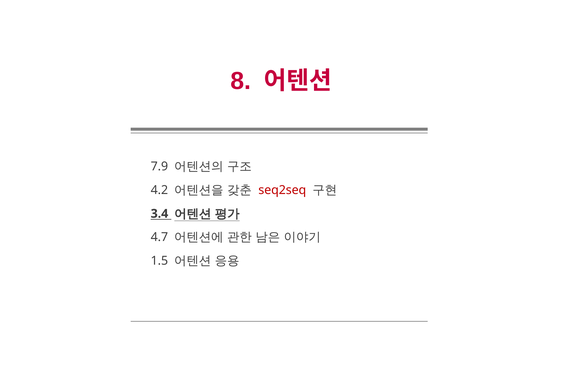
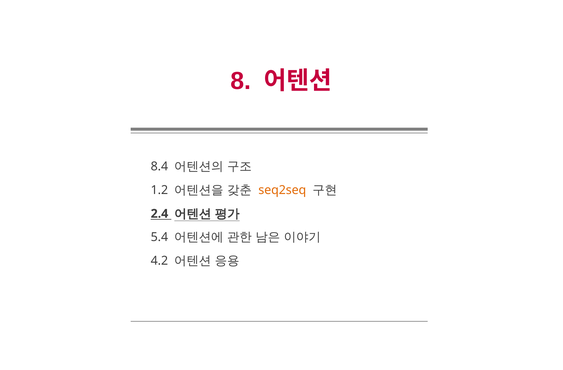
7.9: 7.9 -> 8.4 (159, 166)
4.2: 4.2 -> 1.2 (159, 190)
seq2seq colour: red -> orange (282, 190)
3.4: 3.4 -> 2.4 (159, 214)
4.7: 4.7 -> 5.4 (159, 237)
1.5: 1.5 -> 4.2 (159, 261)
